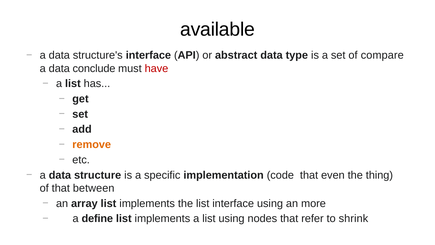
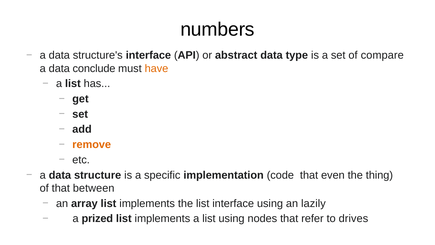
available: available -> numbers (218, 29)
have colour: red -> orange (156, 68)
more: more -> lazily (313, 203)
define: define -> prized (97, 218)
shrink: shrink -> drives (353, 218)
